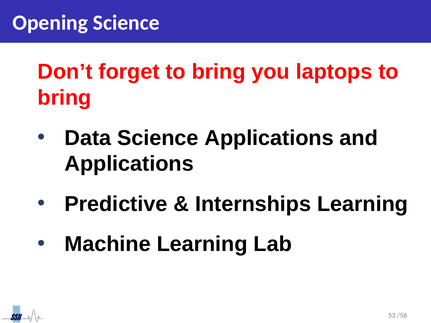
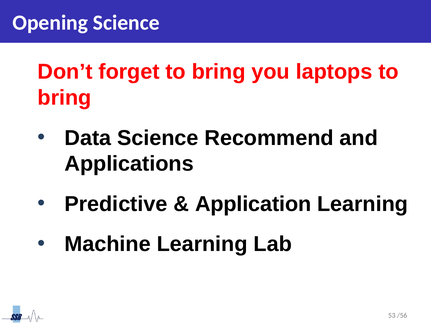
Science Applications: Applications -> Recommend (269, 138)
Internships: Internships -> Application (253, 204)
